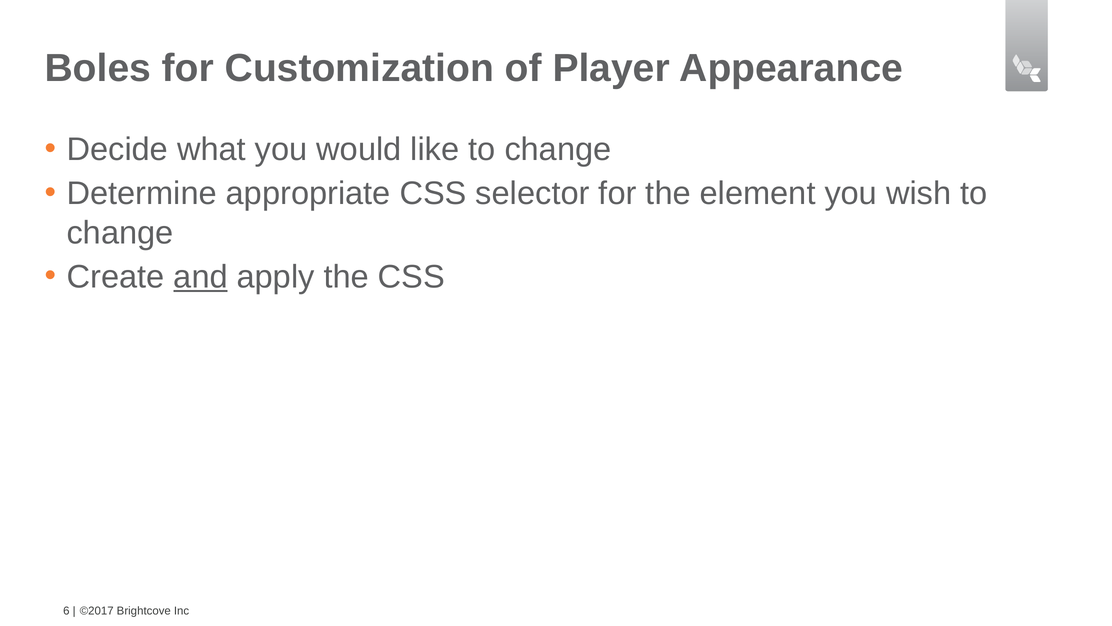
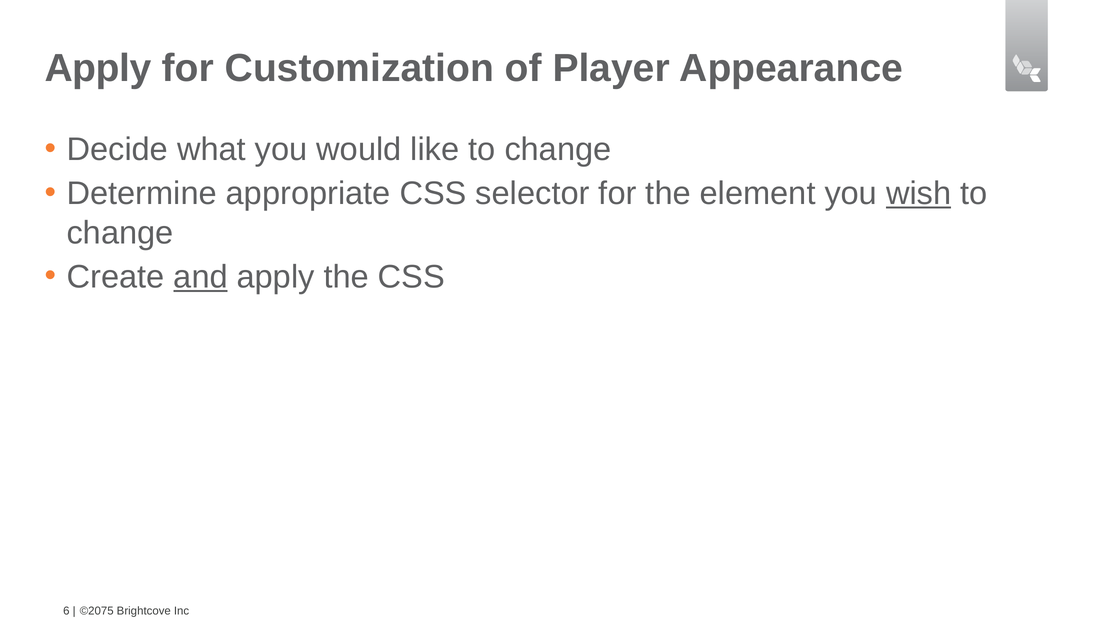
Boles: Boles -> Apply (98, 68)
wish underline: none -> present (919, 193)
©2017: ©2017 -> ©2075 (97, 611)
